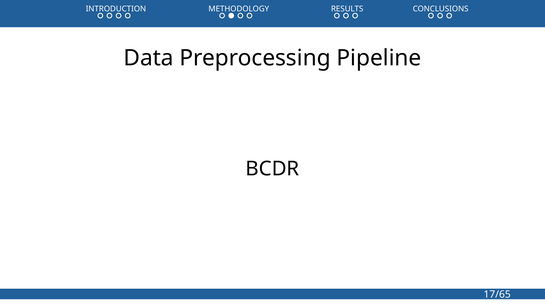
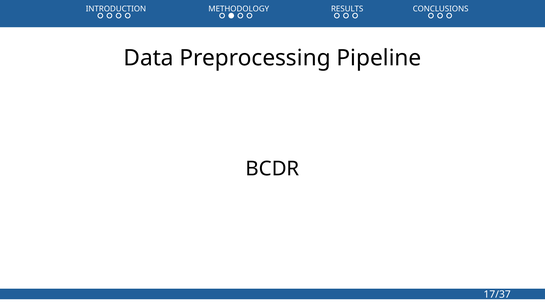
17/65: 17/65 -> 17/37 (497, 295)
